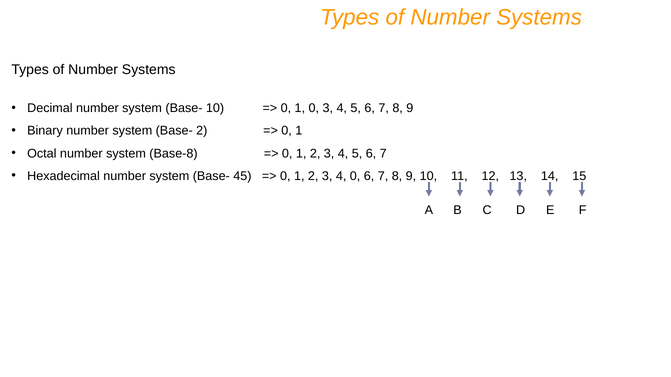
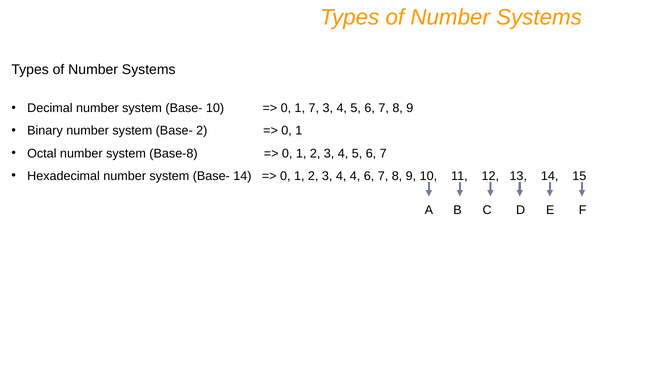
1 0: 0 -> 7 (314, 108)
Base- 45: 45 -> 14 (242, 176)
4 0: 0 -> 4 (355, 176)
